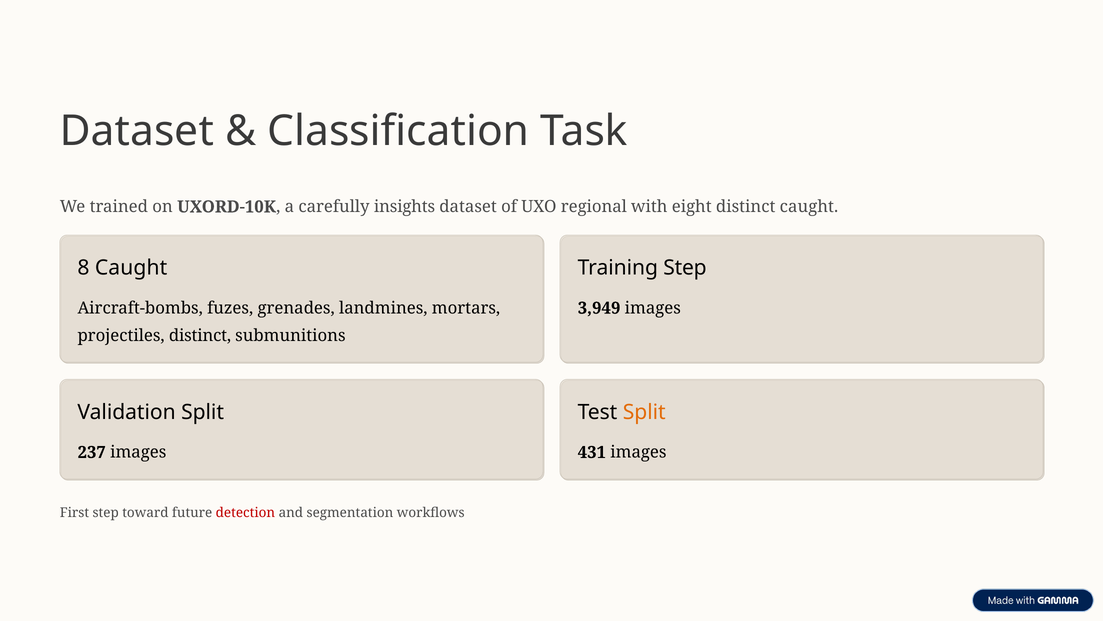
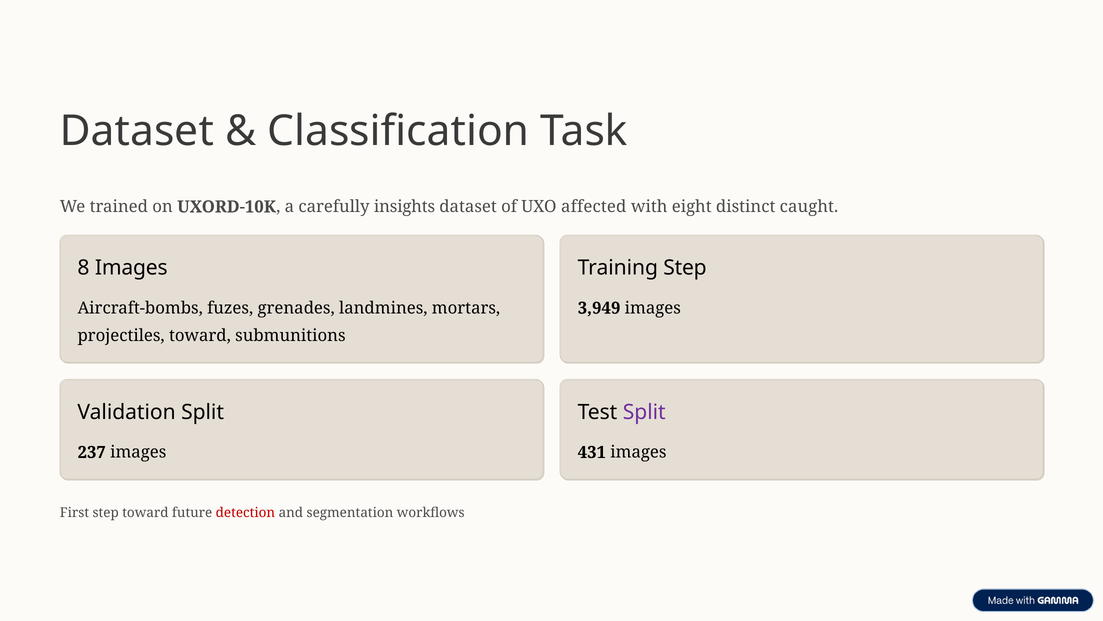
regional: regional -> affected (594, 207)
8 Caught: Caught -> Images (131, 268)
projectiles distinct: distinct -> toward (200, 335)
Split colour: orange -> purple (644, 412)
